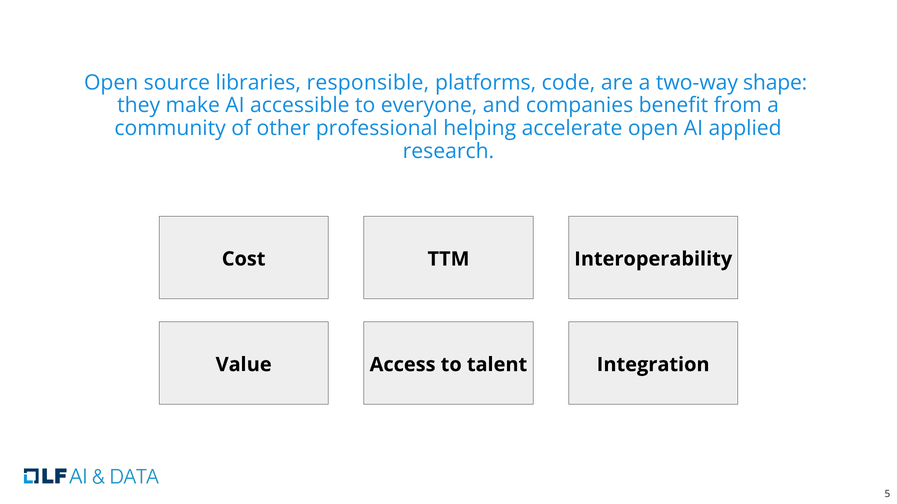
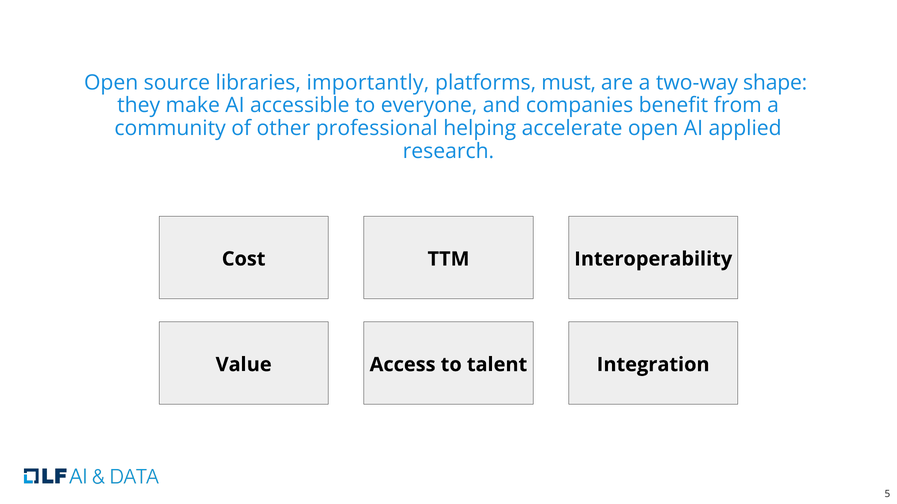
responsible: responsible -> importantly (368, 83)
code: code -> must (569, 83)
